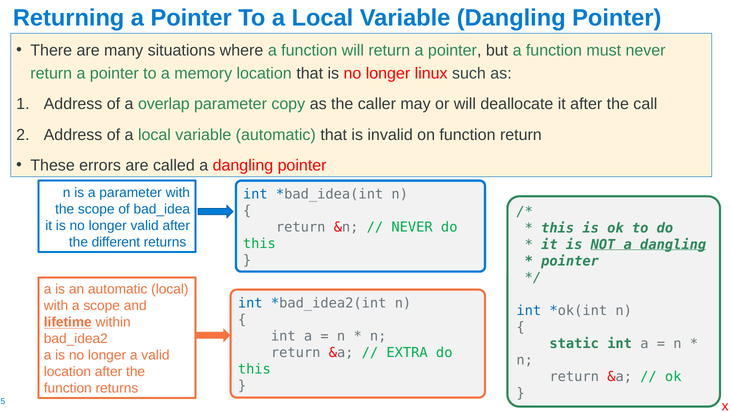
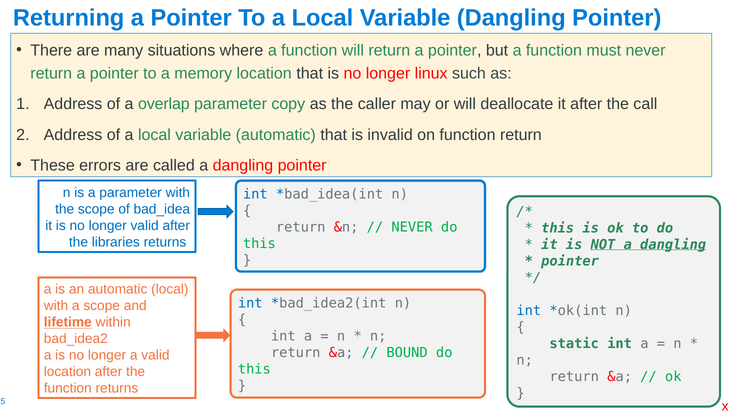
different: different -> libraries (116, 242)
EXTRA: EXTRA -> BOUND (407, 353)
